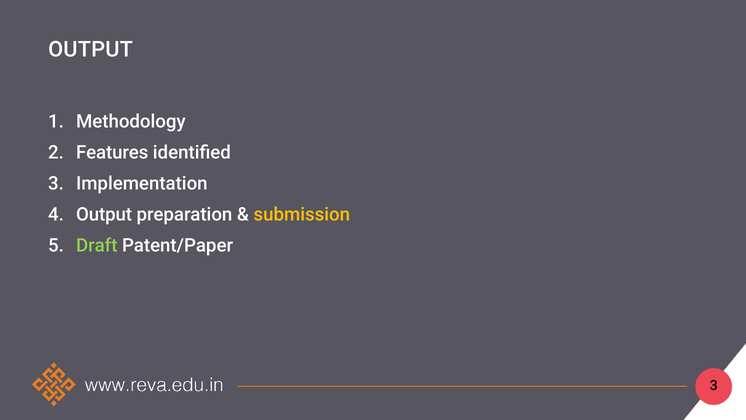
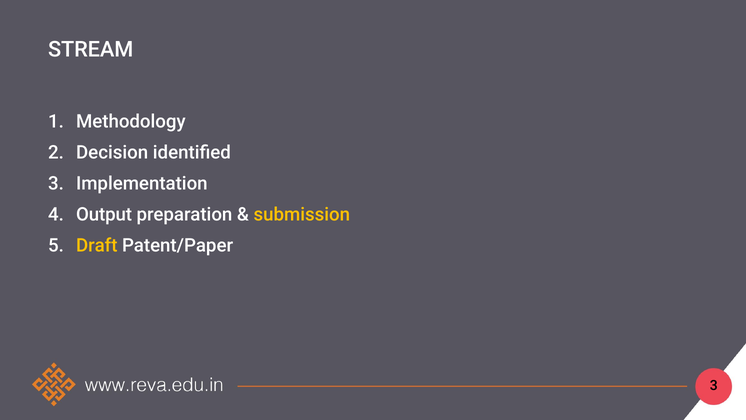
OUTPUT: OUTPUT -> STREAM (91, 50)
Features: Features -> Decision (112, 152)
Draft colour: light green -> yellow (97, 245)
